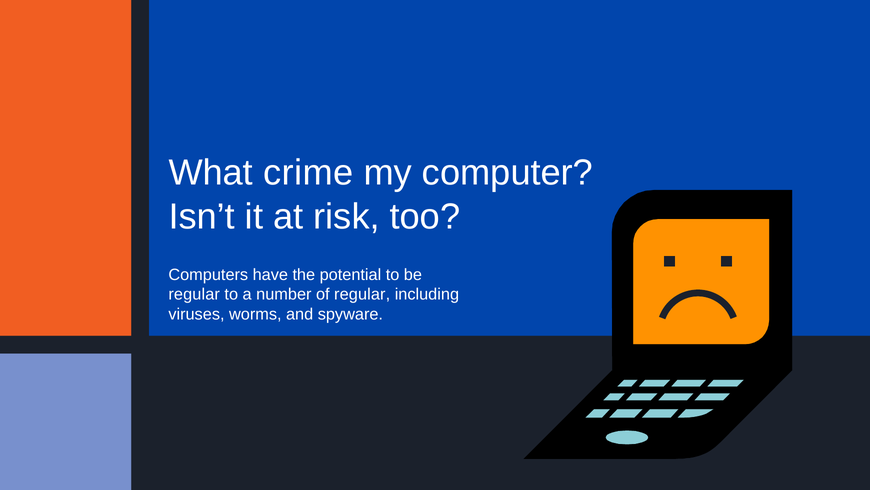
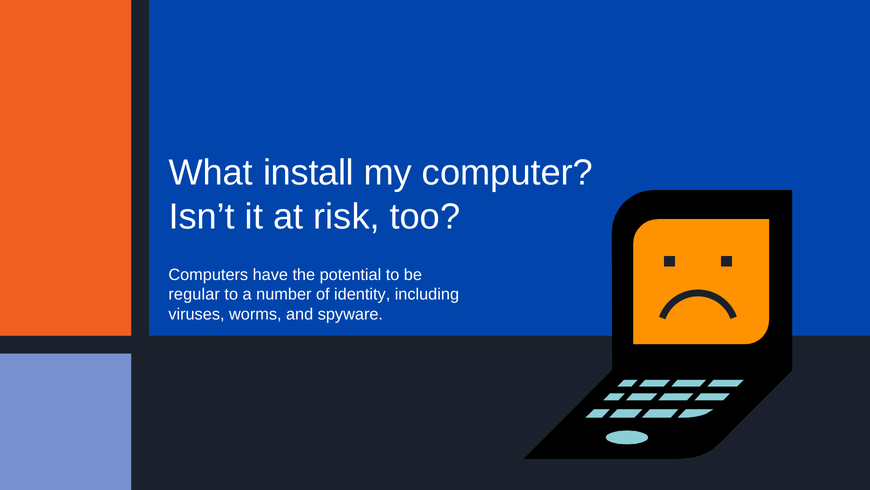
crime: crime -> install (309, 173)
of regular: regular -> identity (362, 294)
